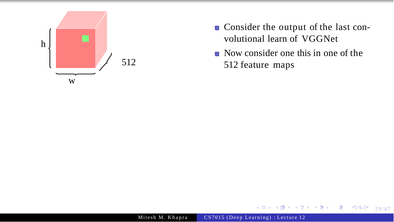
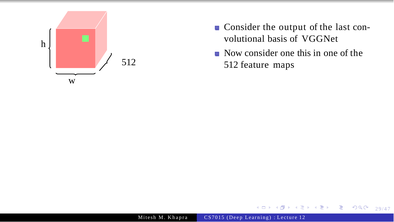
learn: learn -> basis (277, 39)
